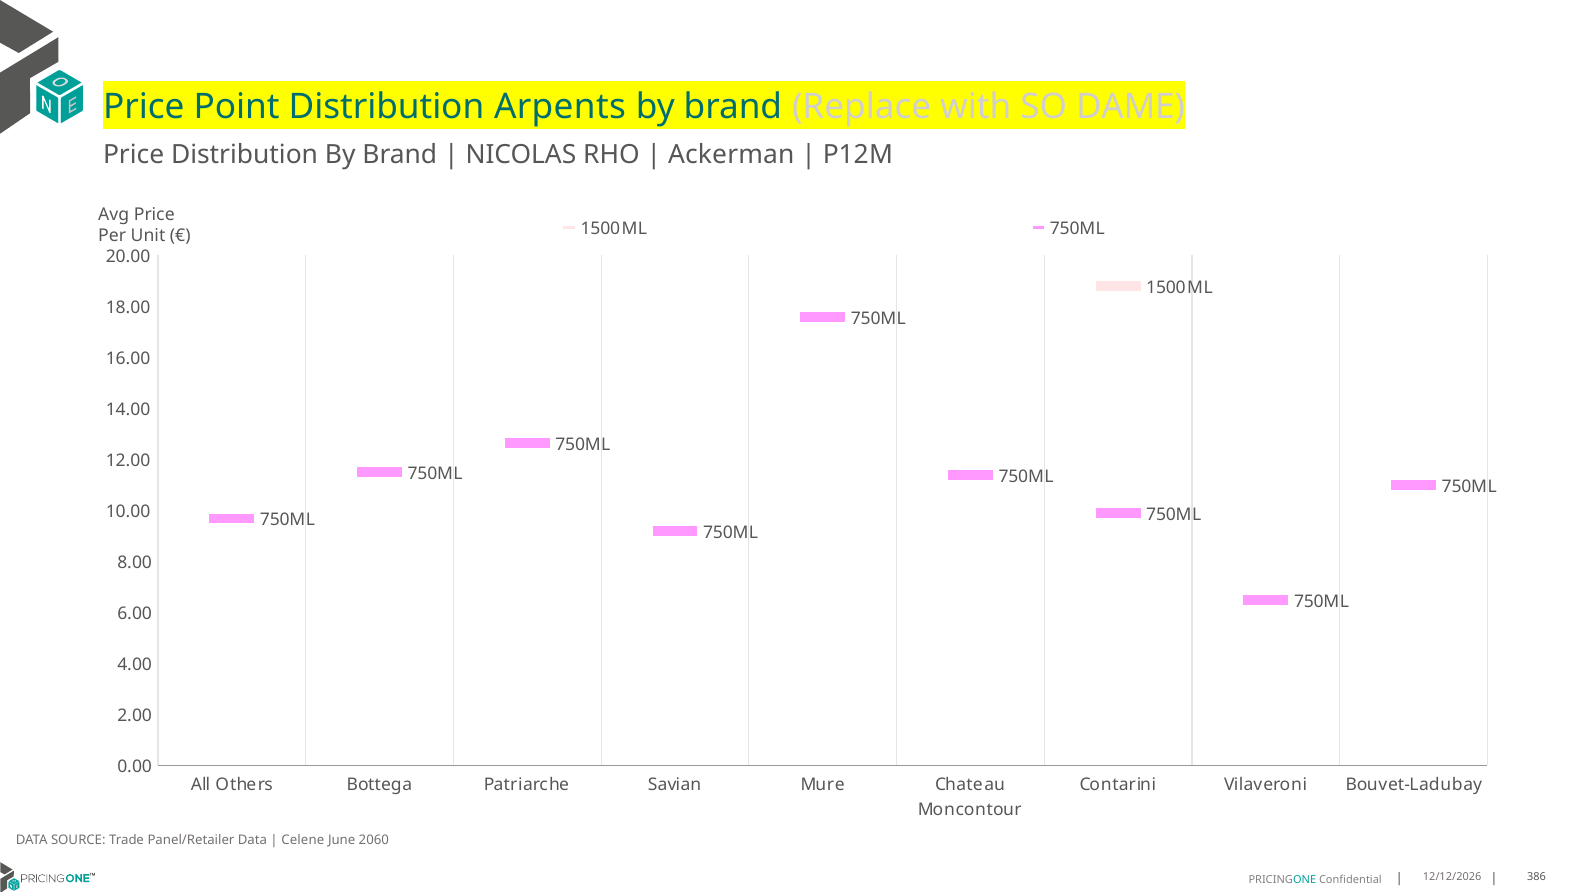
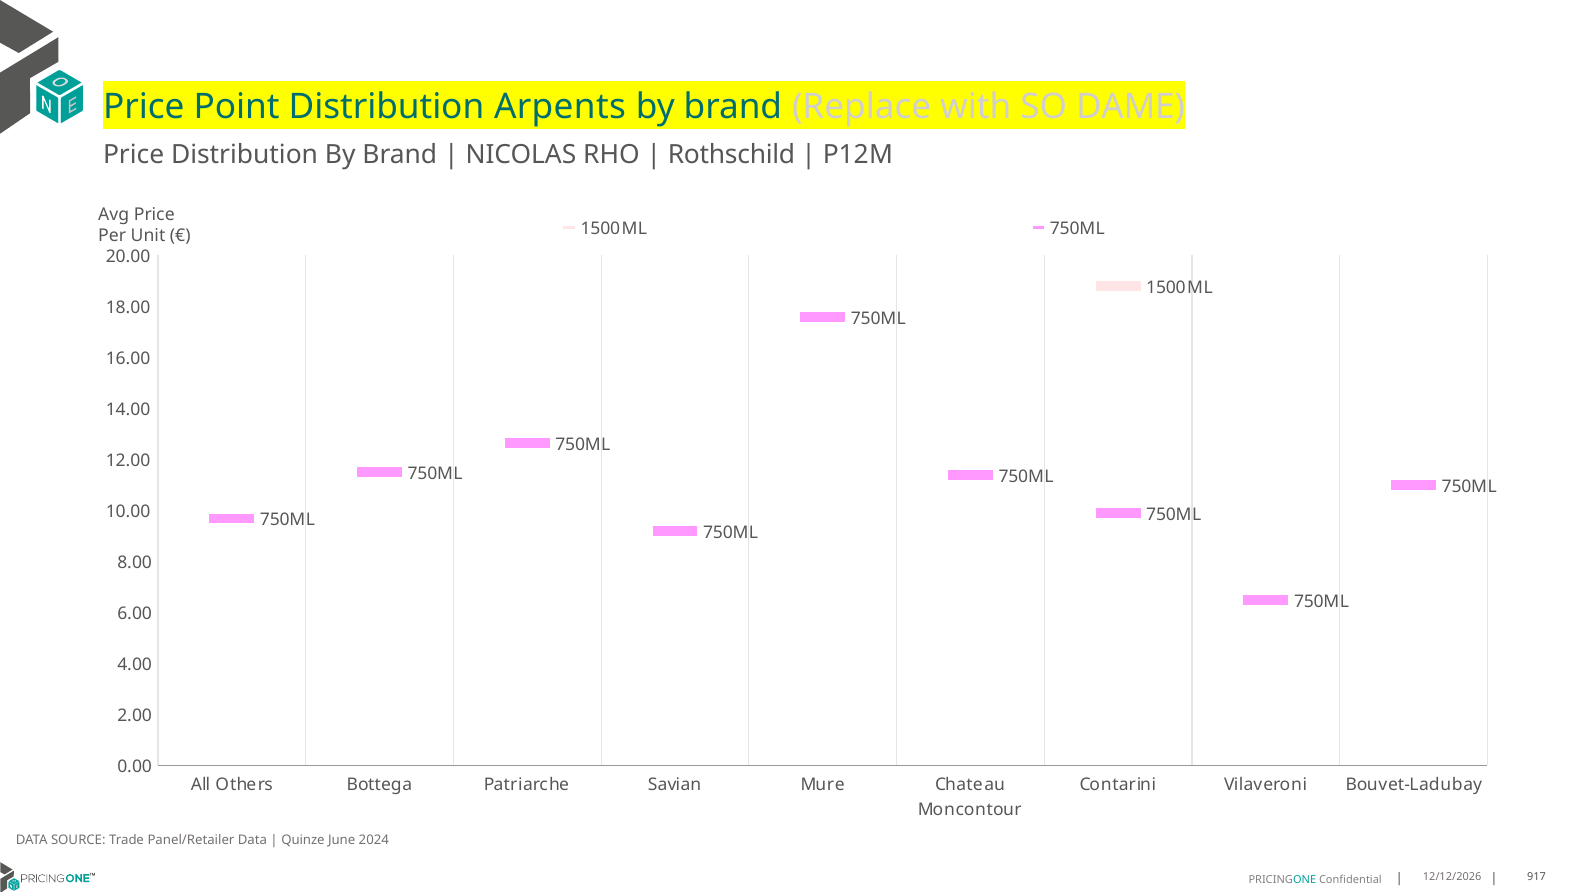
Ackerman: Ackerman -> Rothschild (731, 155)
Celene: Celene -> Quinze (303, 840)
2060: 2060 -> 2024 (374, 840)
386: 386 -> 917 (1536, 877)
